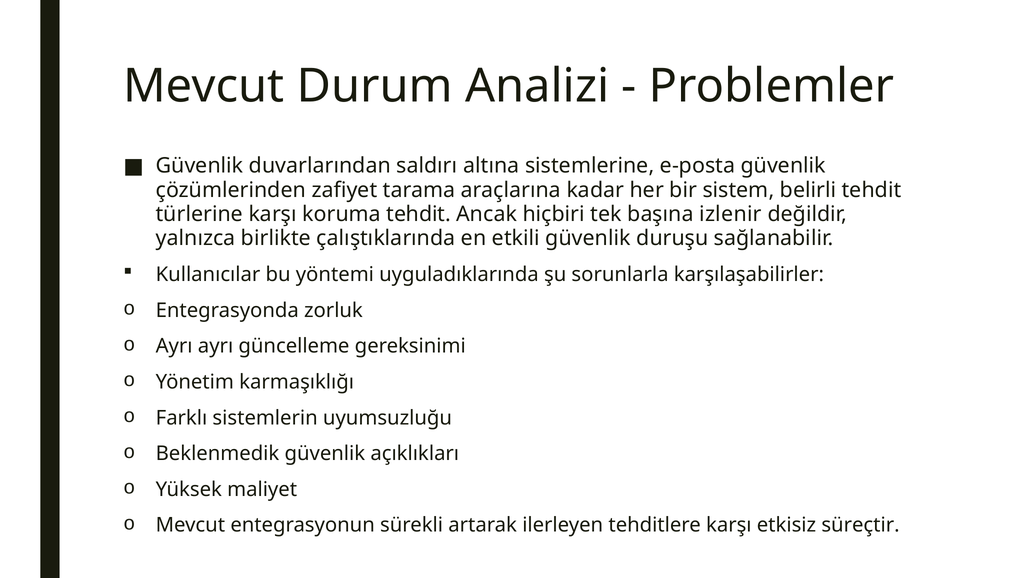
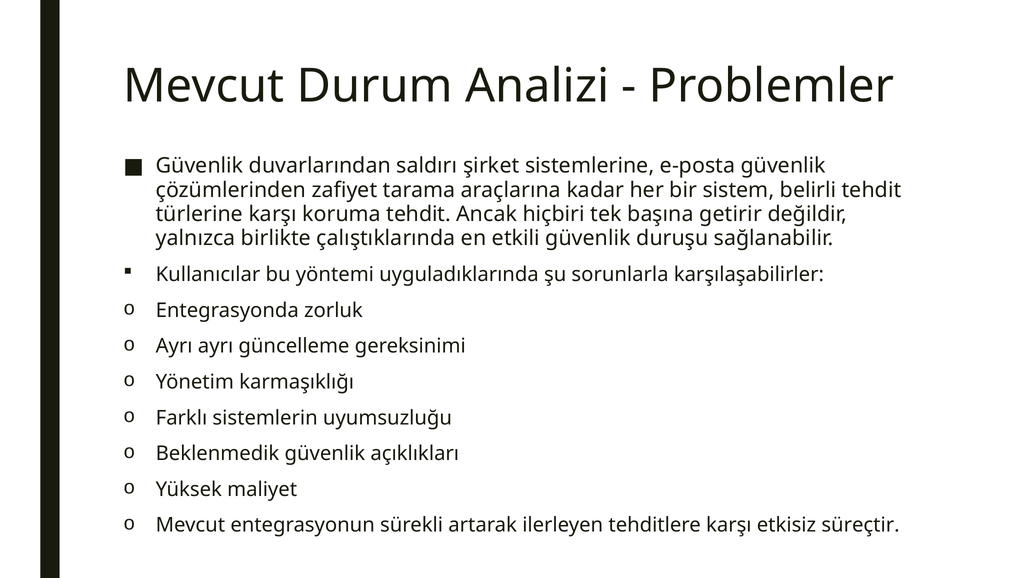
altına: altına -> şirket (491, 166)
izlenir: izlenir -> getirir (731, 214)
